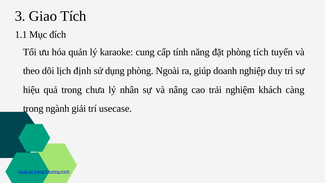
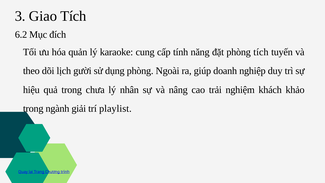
1.1: 1.1 -> 6.2 (21, 35)
định: định -> gười (82, 71)
càng: càng -> khảo (295, 90)
usecase: usecase -> playlist (115, 108)
